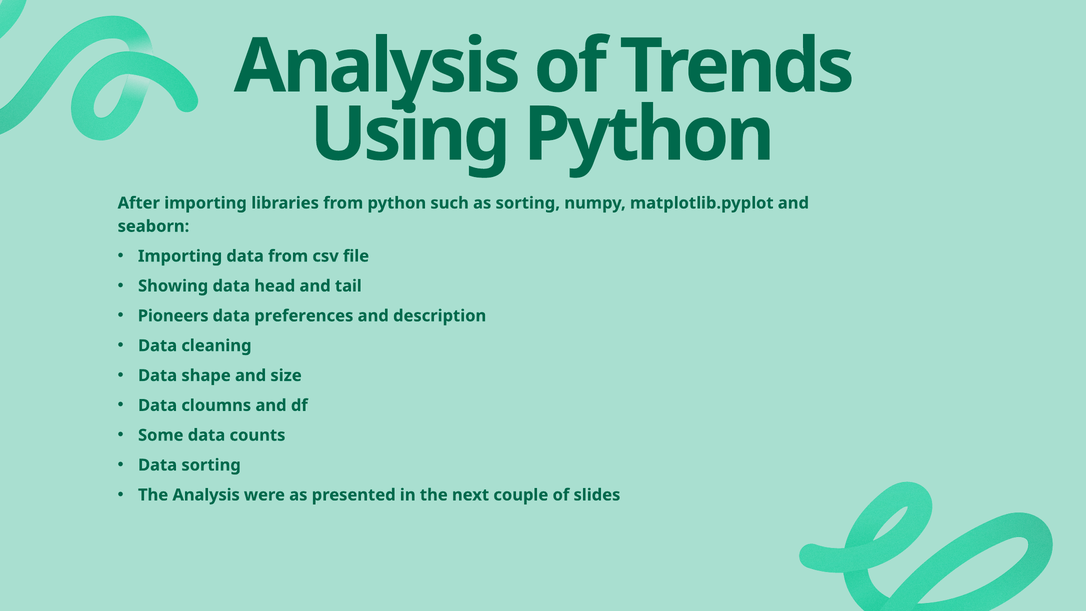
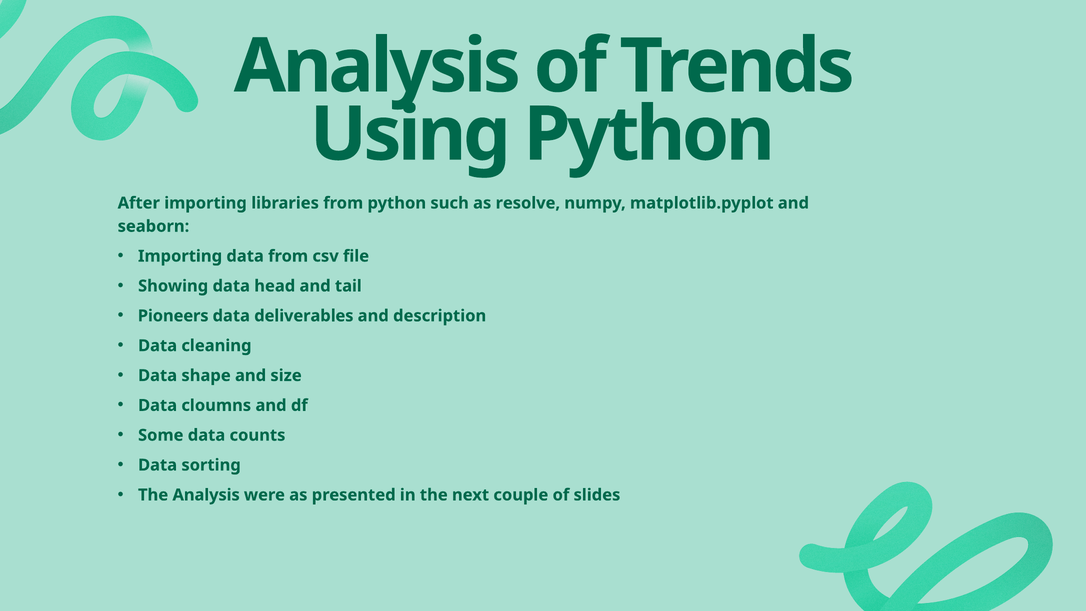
as sorting: sorting -> resolve (528, 203)
preferences: preferences -> deliverables (304, 316)
